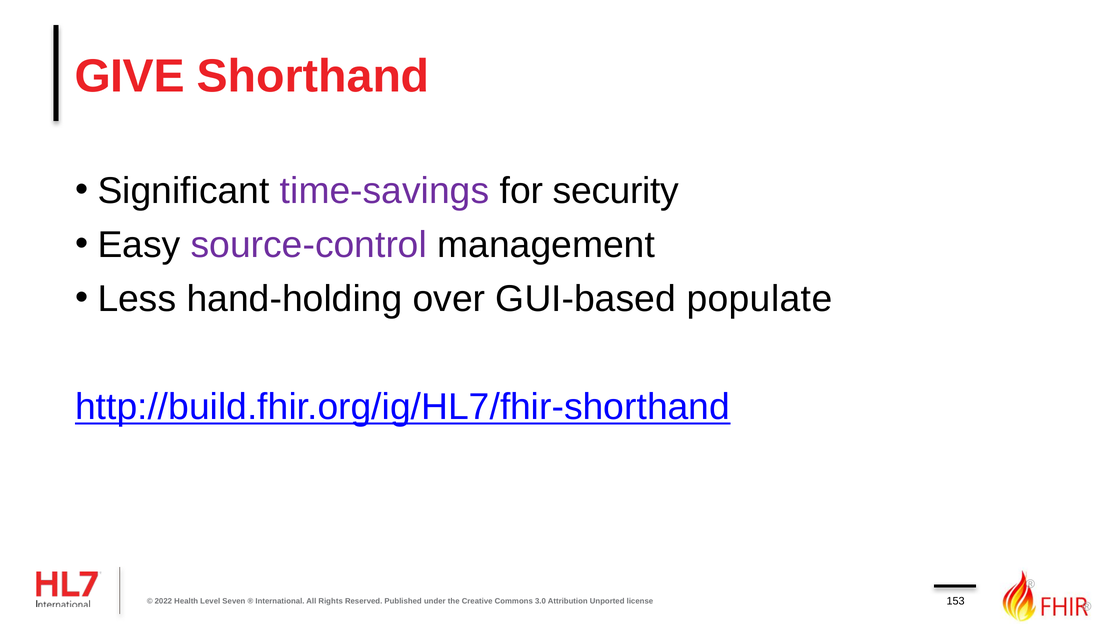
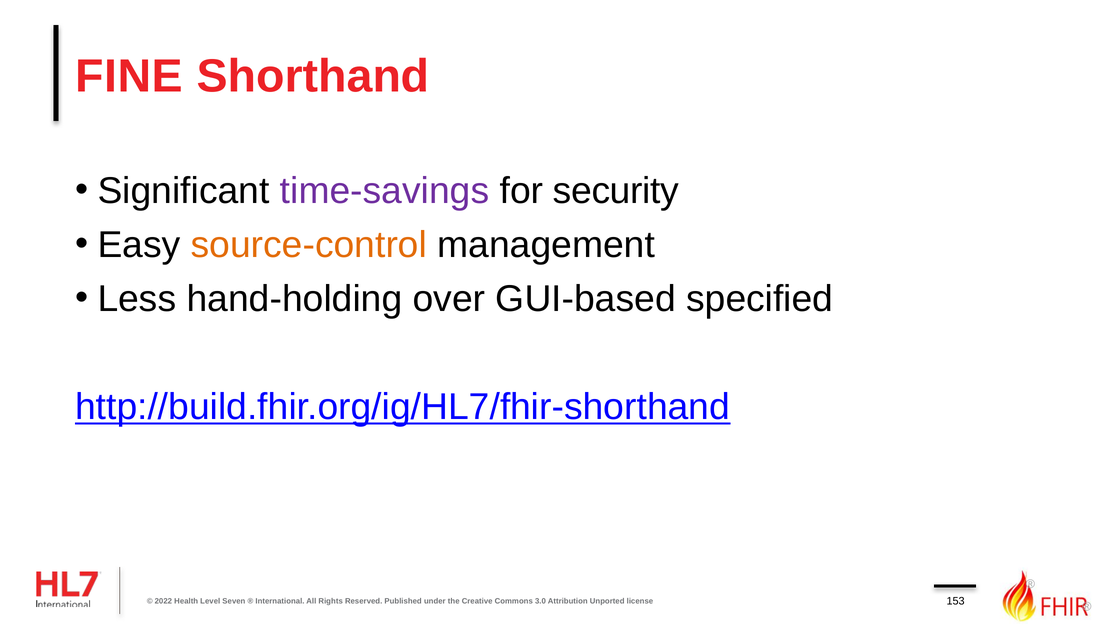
GIVE: GIVE -> FINE (129, 76)
source-control colour: purple -> orange (309, 245)
populate: populate -> specified (760, 299)
